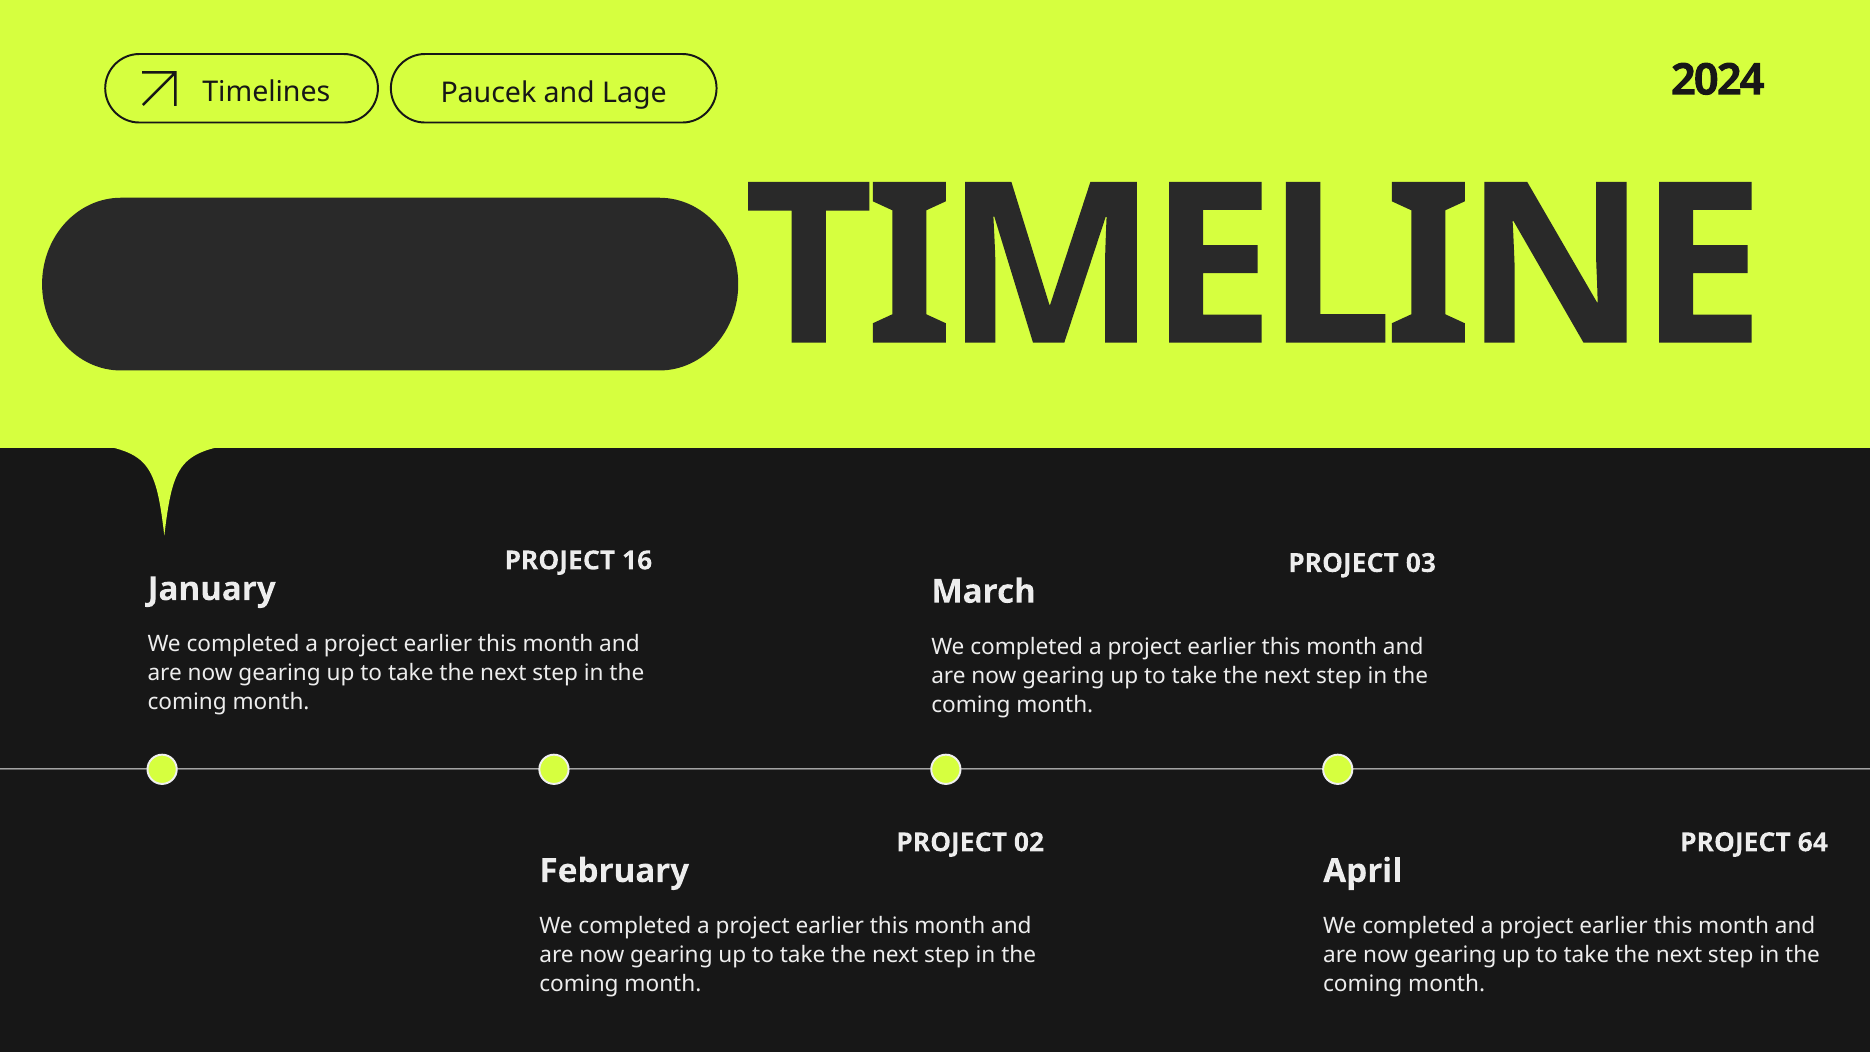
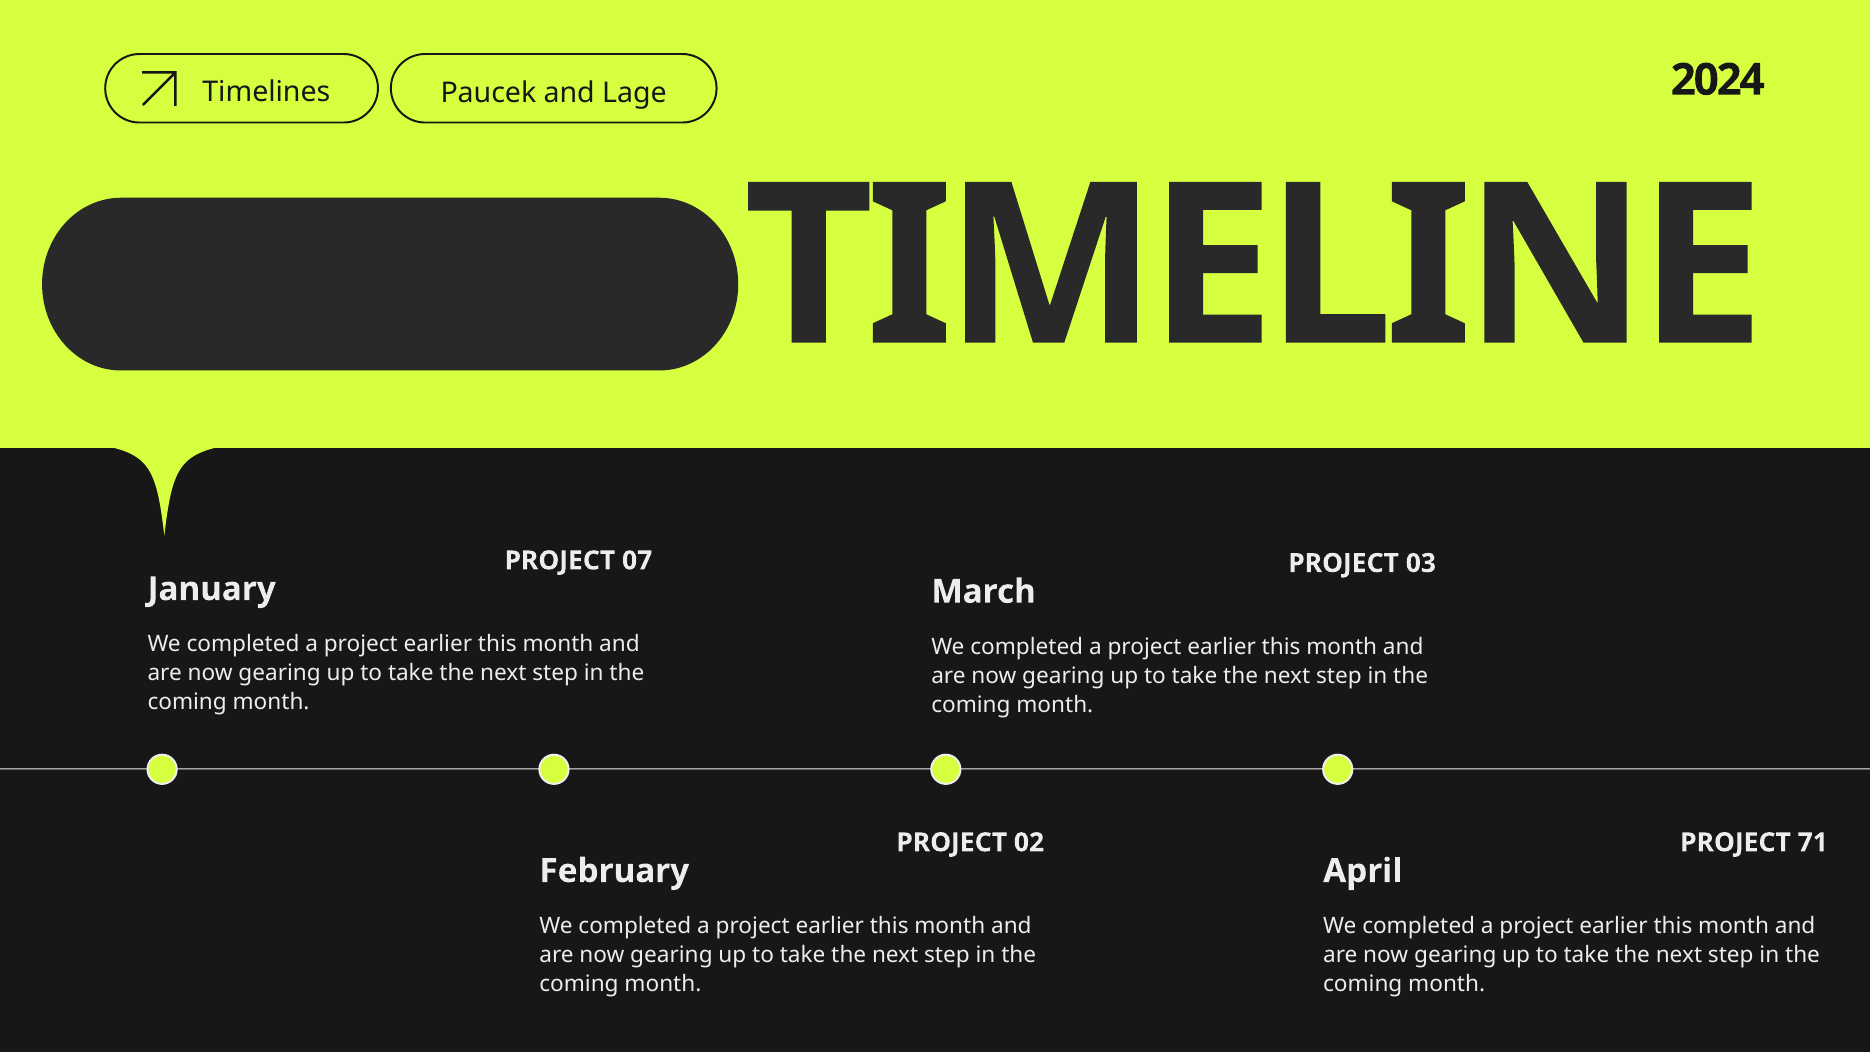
16: 16 -> 07 (637, 561)
64: 64 -> 71 (1813, 842)
